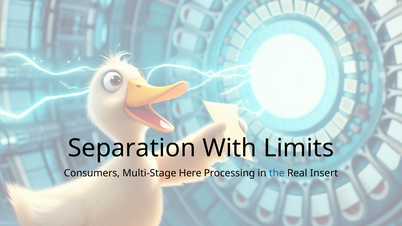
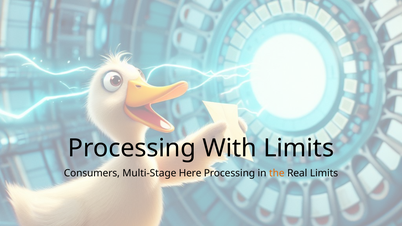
Separation: Separation -> Processing (132, 148)
the colour: blue -> orange (277, 173)
Real Insert: Insert -> Limits (324, 173)
